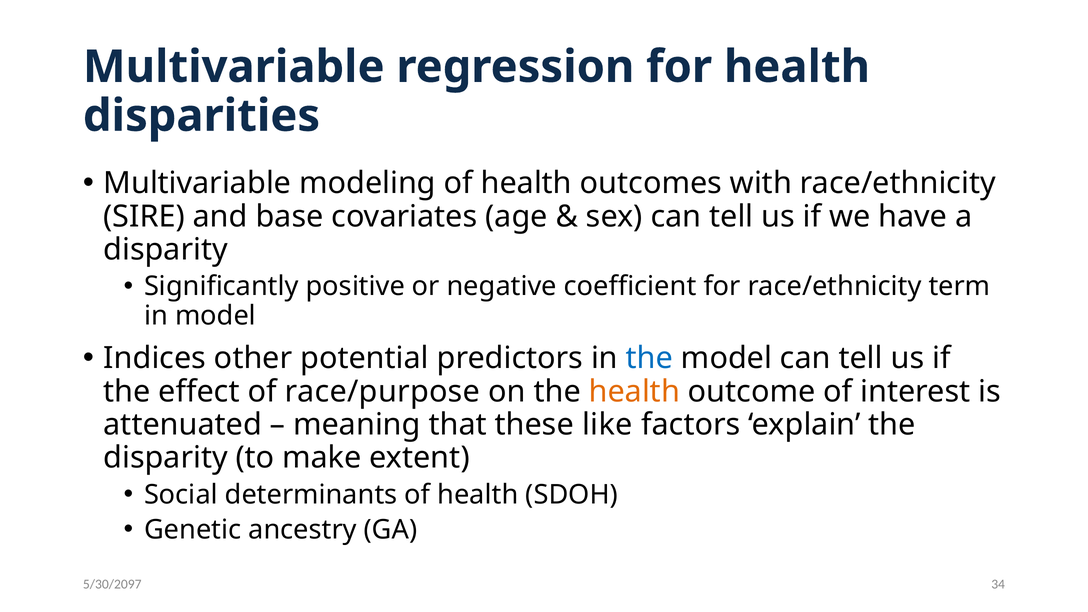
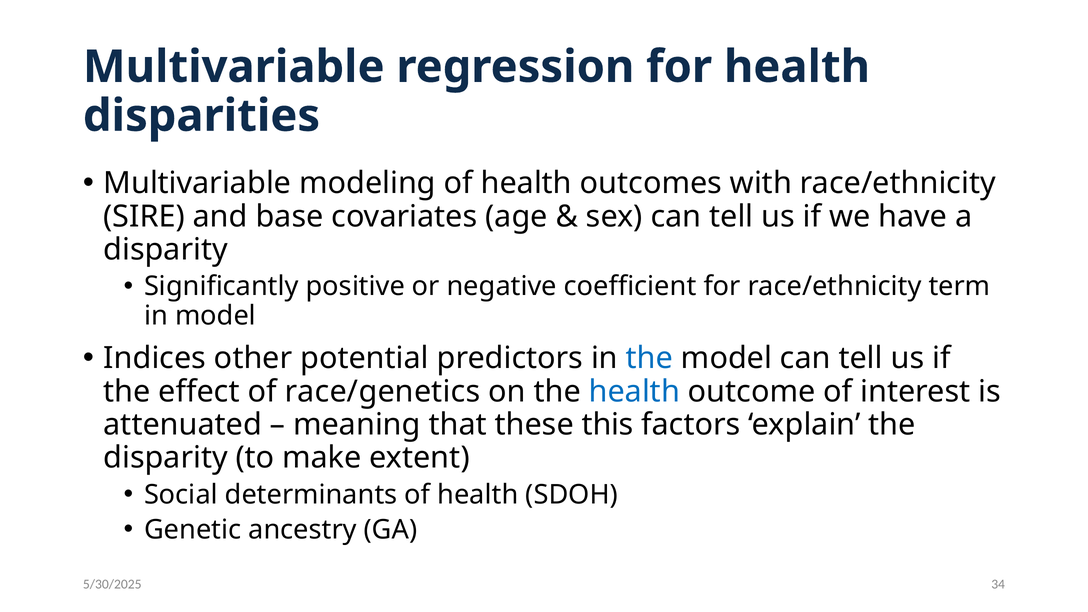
race/purpose: race/purpose -> race/genetics (382, 391)
health colour: orange -> blue (634, 391)
like: like -> this (608, 425)
5/30/2097: 5/30/2097 -> 5/30/2025 (112, 584)
